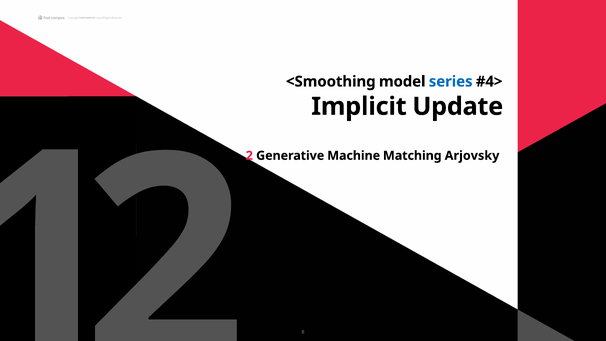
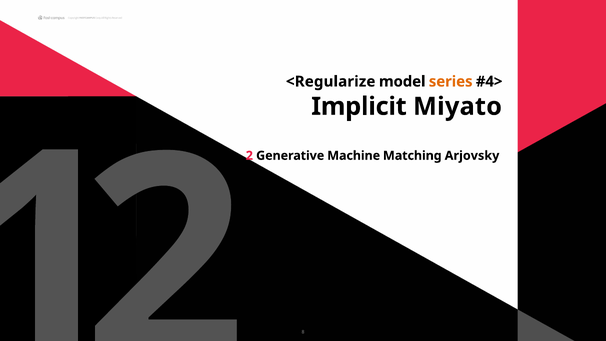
<Smoothing: <Smoothing -> <Regularize (331, 82)
series colour: blue -> orange (451, 82)
Update: Update -> Miyato (458, 106)
